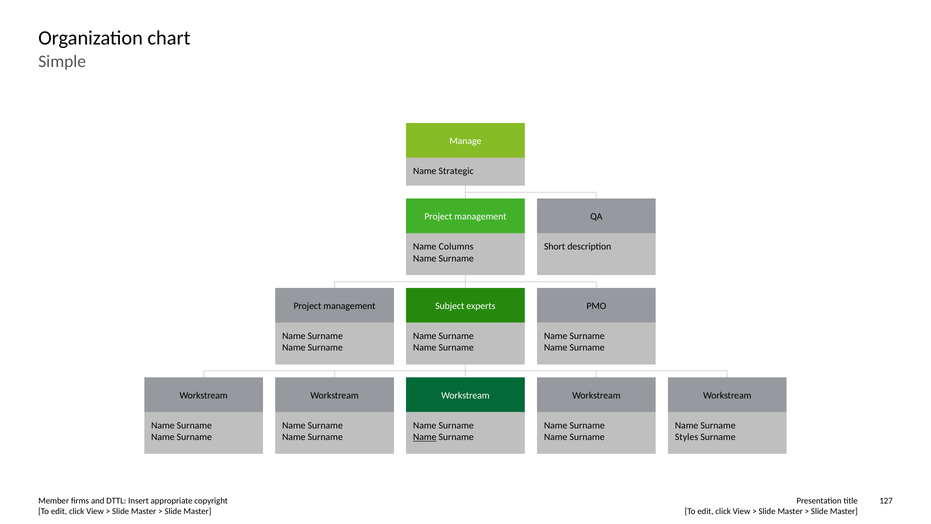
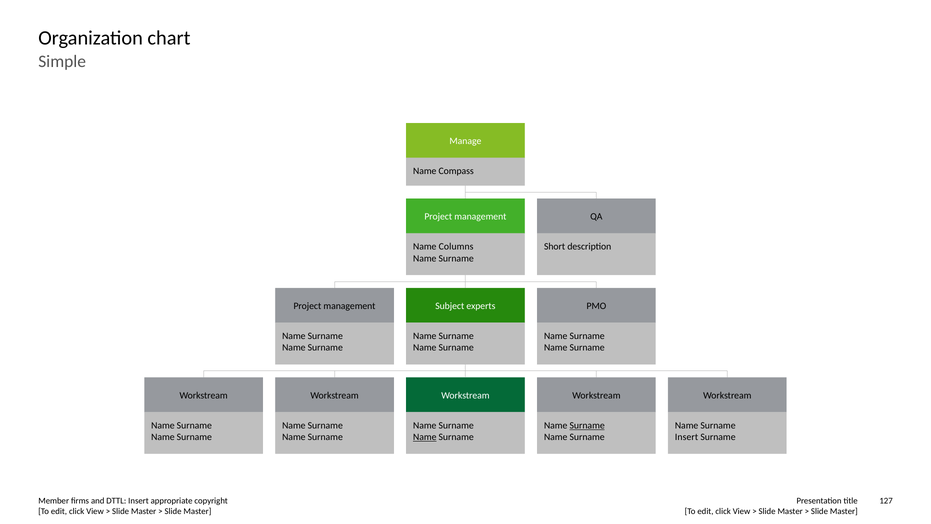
Strategic: Strategic -> Compass (456, 171)
Surname underline: none -> present (587, 425)
Styles: Styles -> Insert (687, 437)
